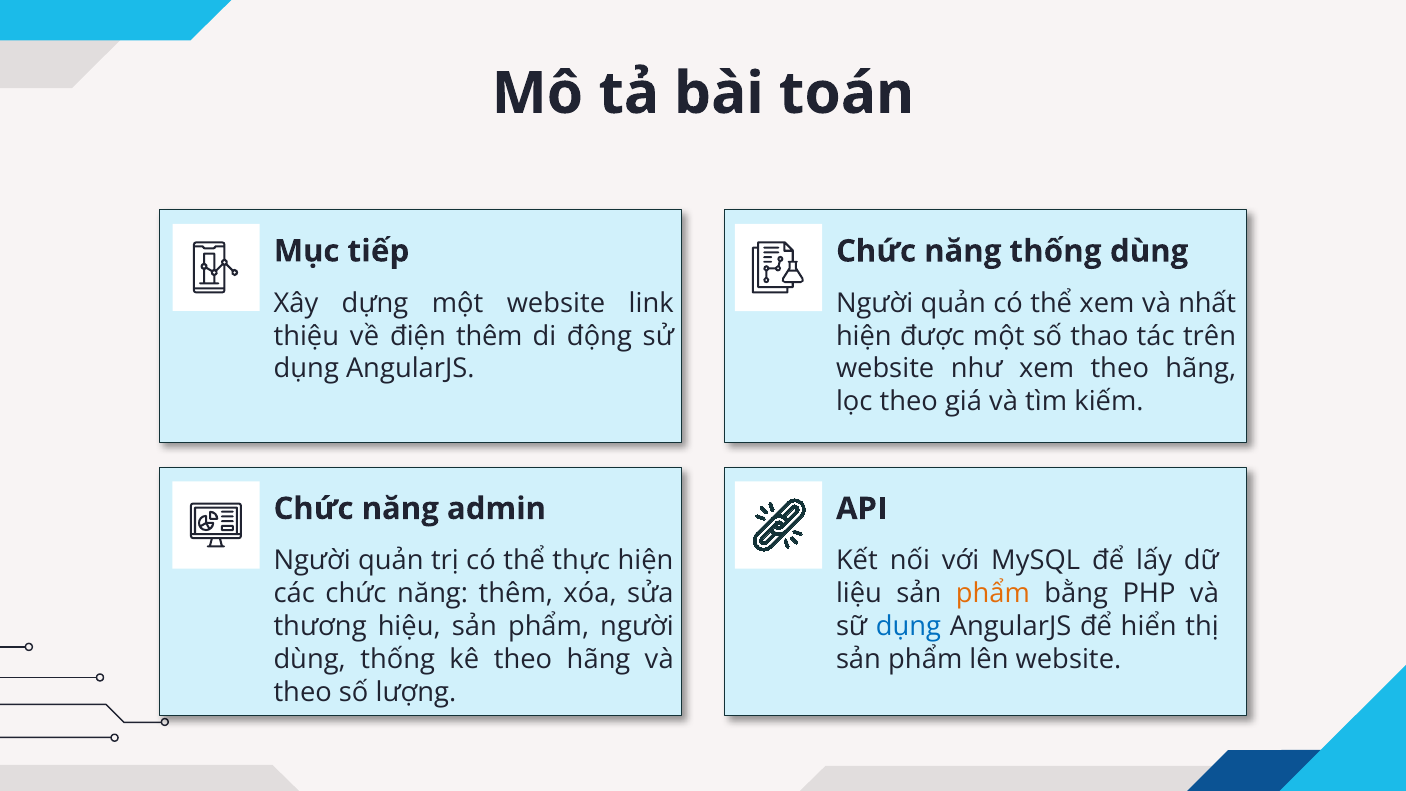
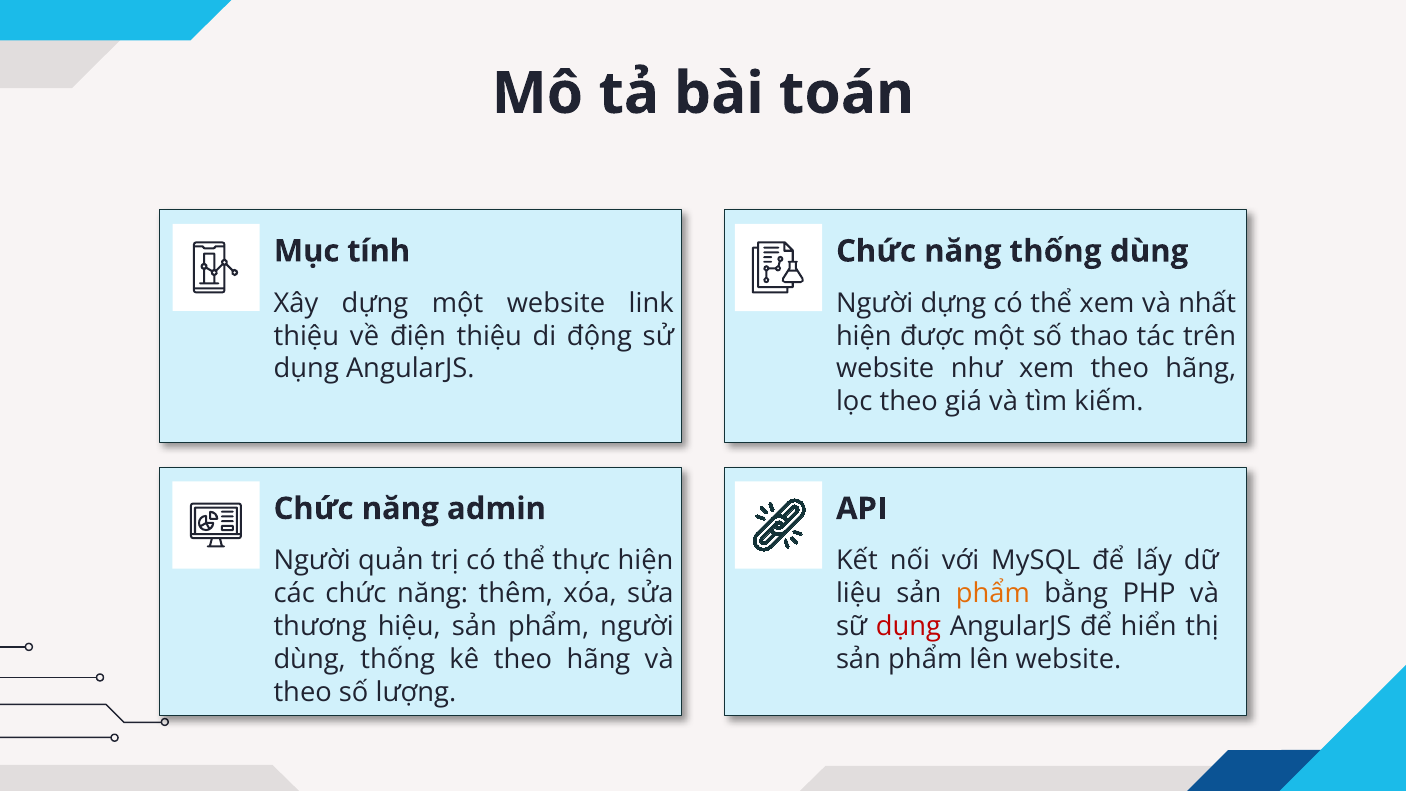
tiếp: tiếp -> tính (379, 251)
quản: quản -> dựng (953, 303)
điện thêm: thêm -> thiệu (489, 336)
dụng colour: blue -> red (908, 626)
